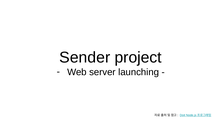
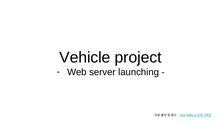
Sender: Sender -> Vehicle (85, 58)
